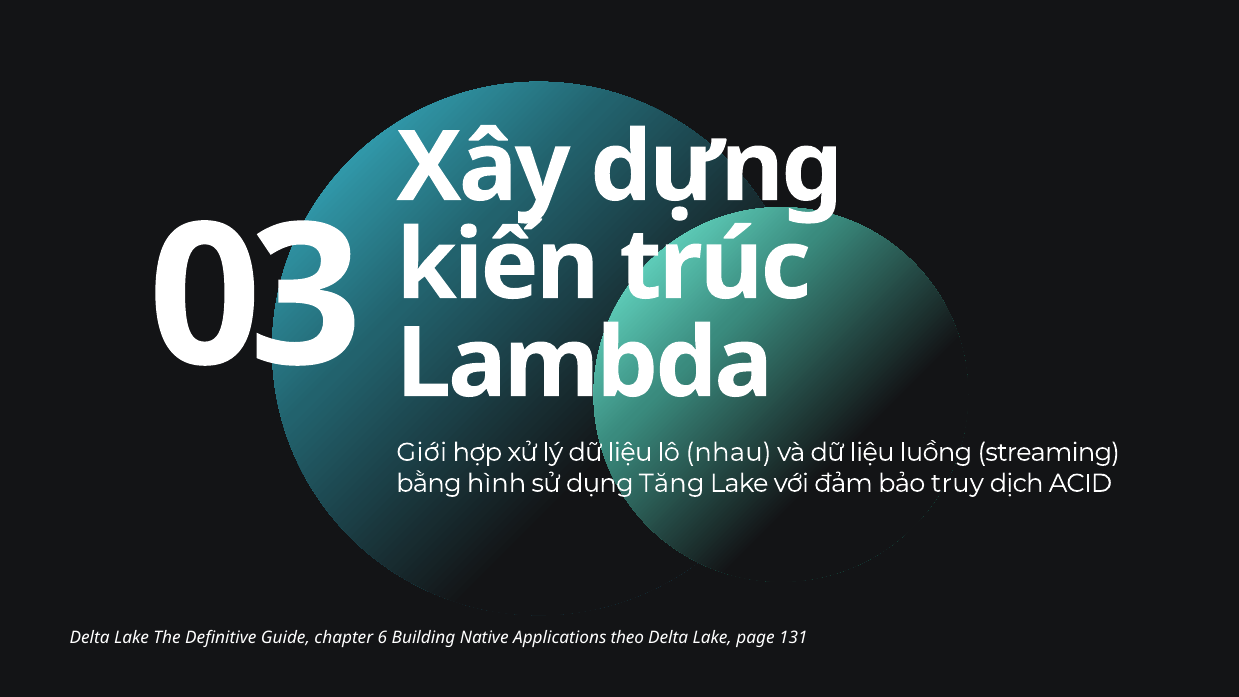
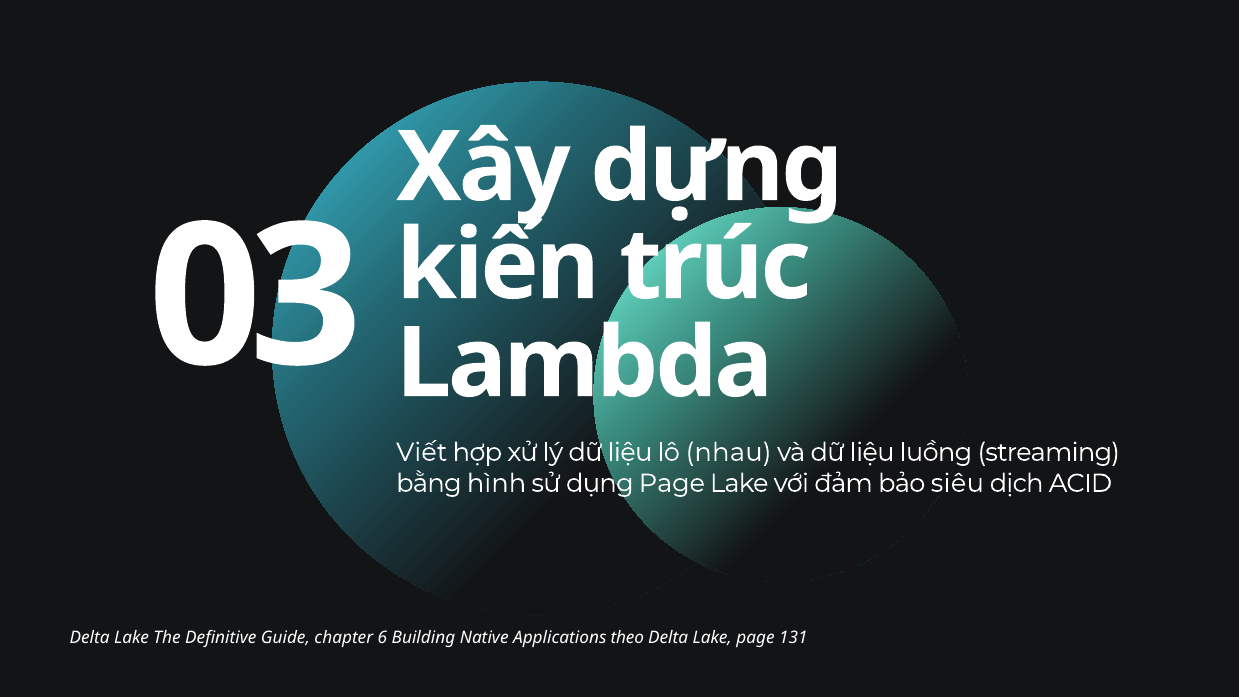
Giới: Giới -> Viết (422, 452)
dụng Tăng: Tăng -> Page (672, 483)
truy: truy -> siêu (957, 483)
